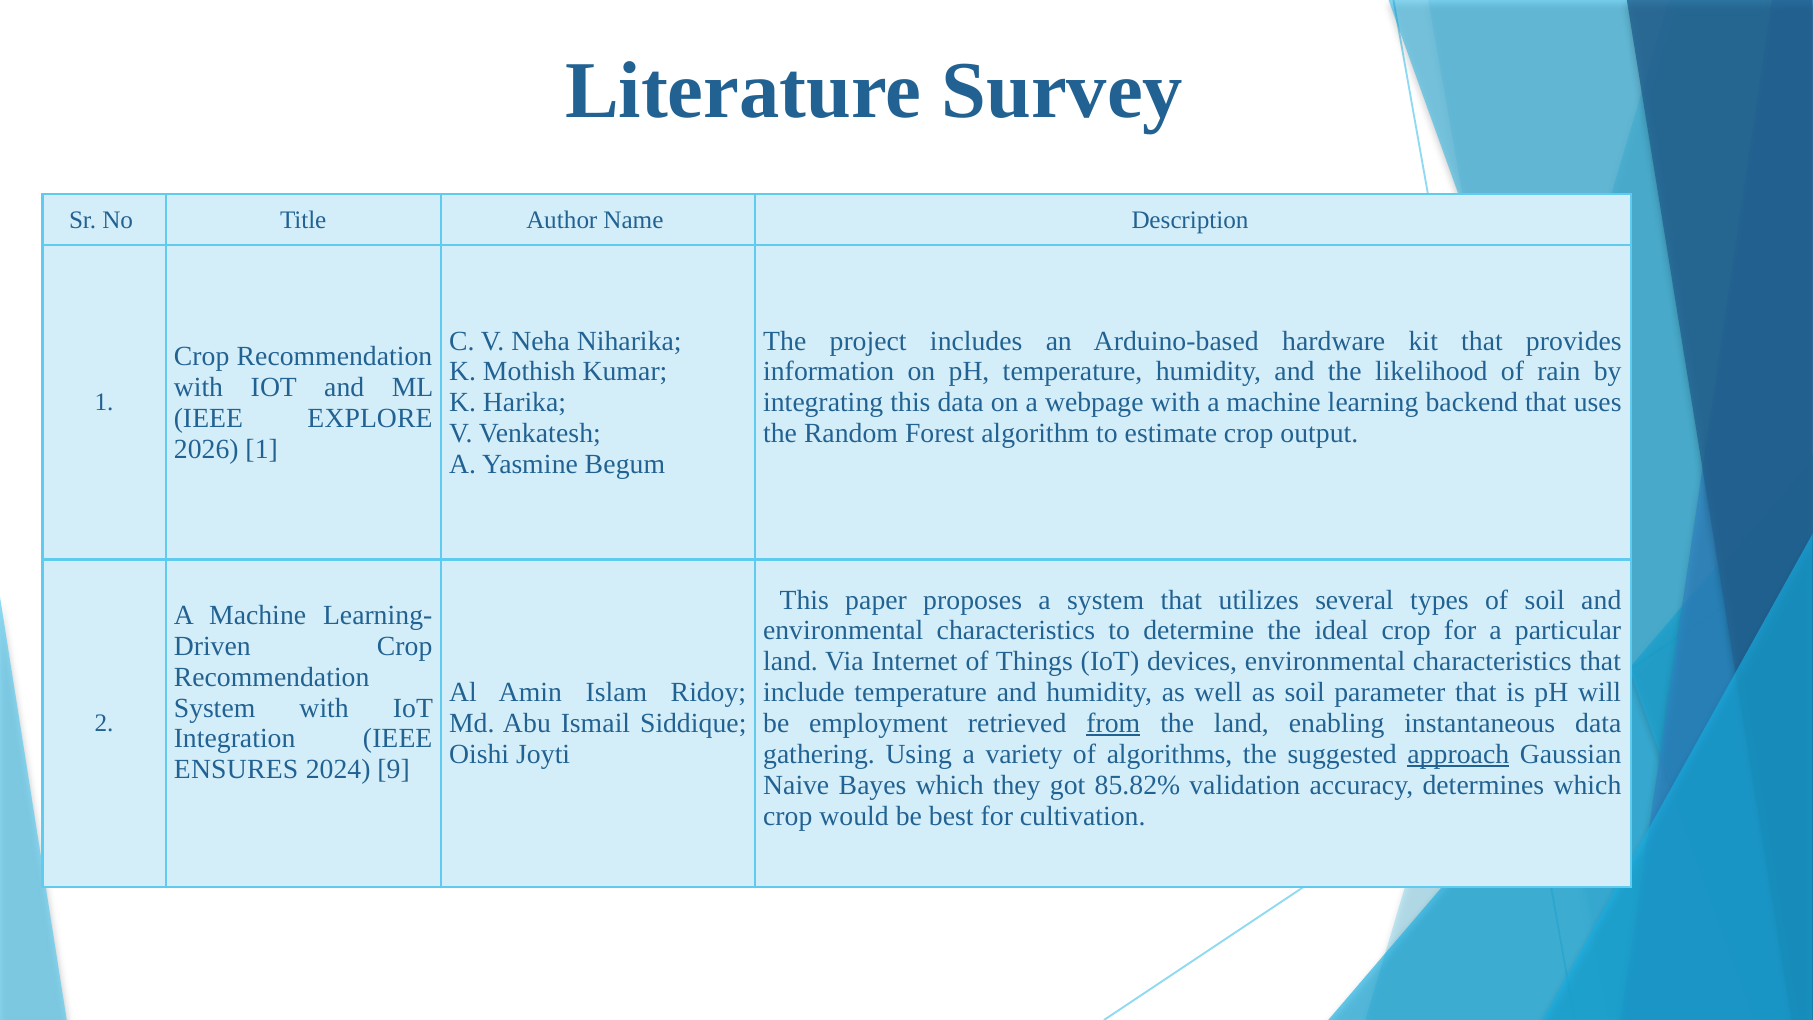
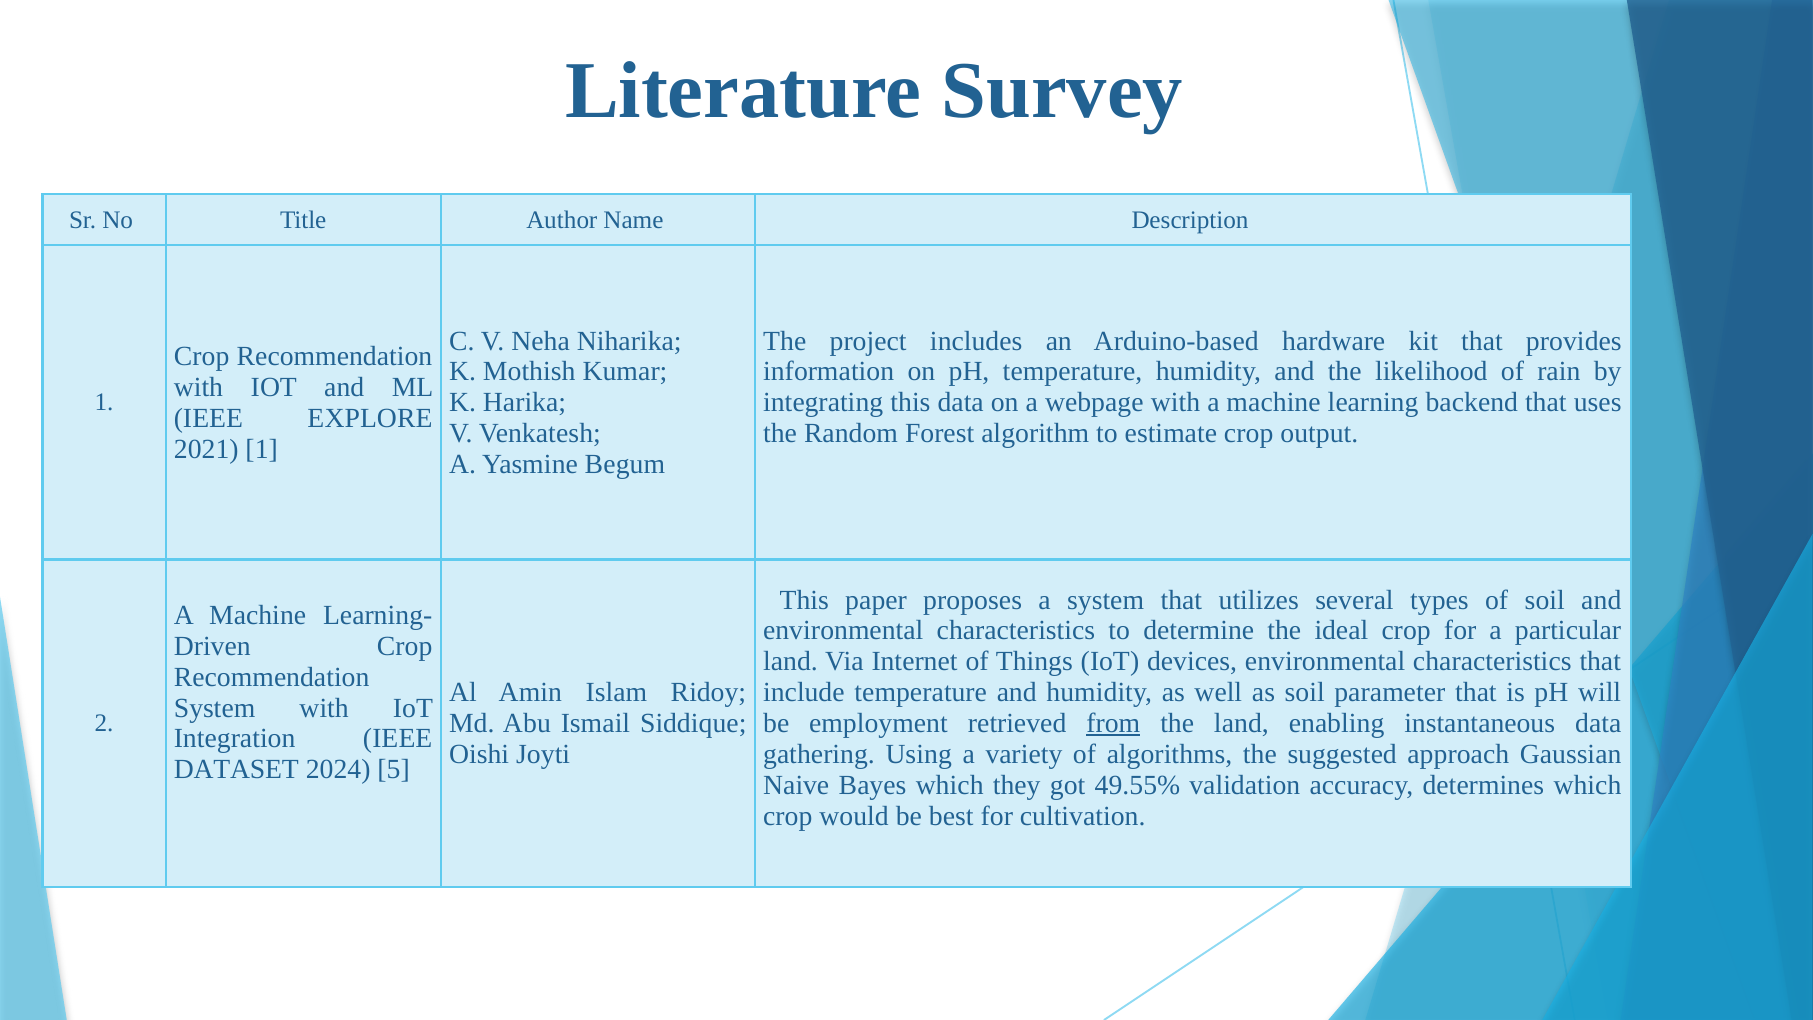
2026: 2026 -> 2021 (206, 449)
approach underline: present -> none (1458, 754)
ENSURES: ENSURES -> DATASET (236, 770)
9: 9 -> 5 (394, 770)
85.82%: 85.82% -> 49.55% (1137, 785)
